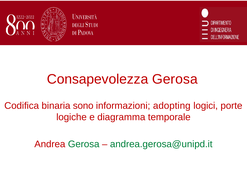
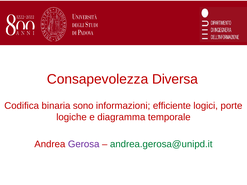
Consapevolezza Gerosa: Gerosa -> Diversa (175, 79)
adopting: adopting -> efficiente (172, 106)
Gerosa colour: green -> purple (84, 144)
